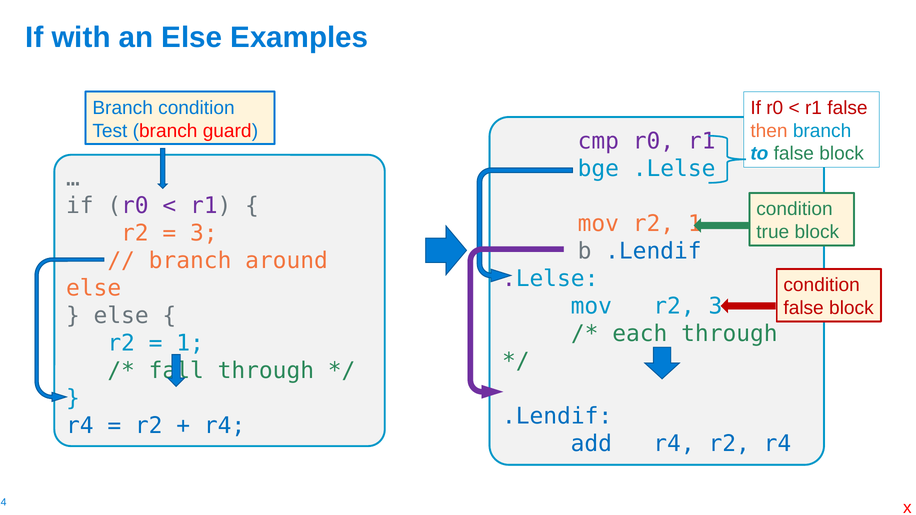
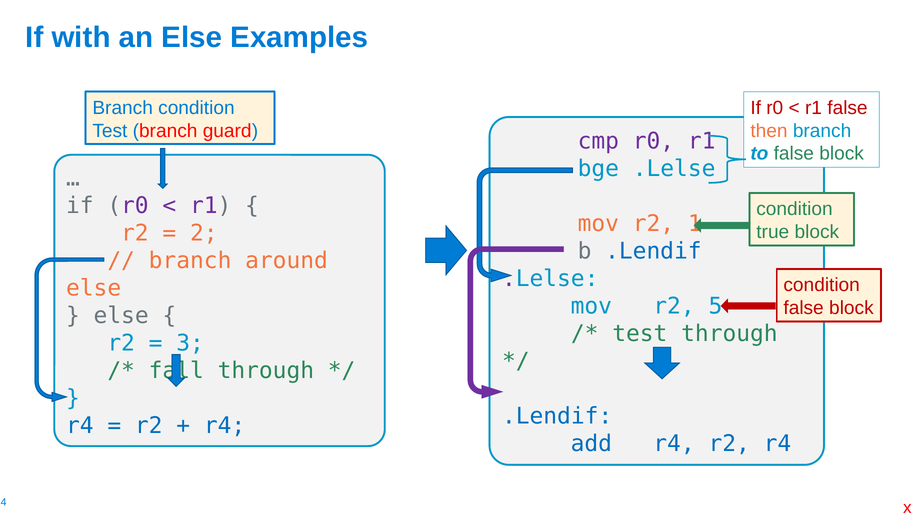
3: 3 -> 2 (204, 233)
r2 3: 3 -> 5 (715, 306)
each: each -> test (640, 334)
1: 1 -> 3 (190, 343)
